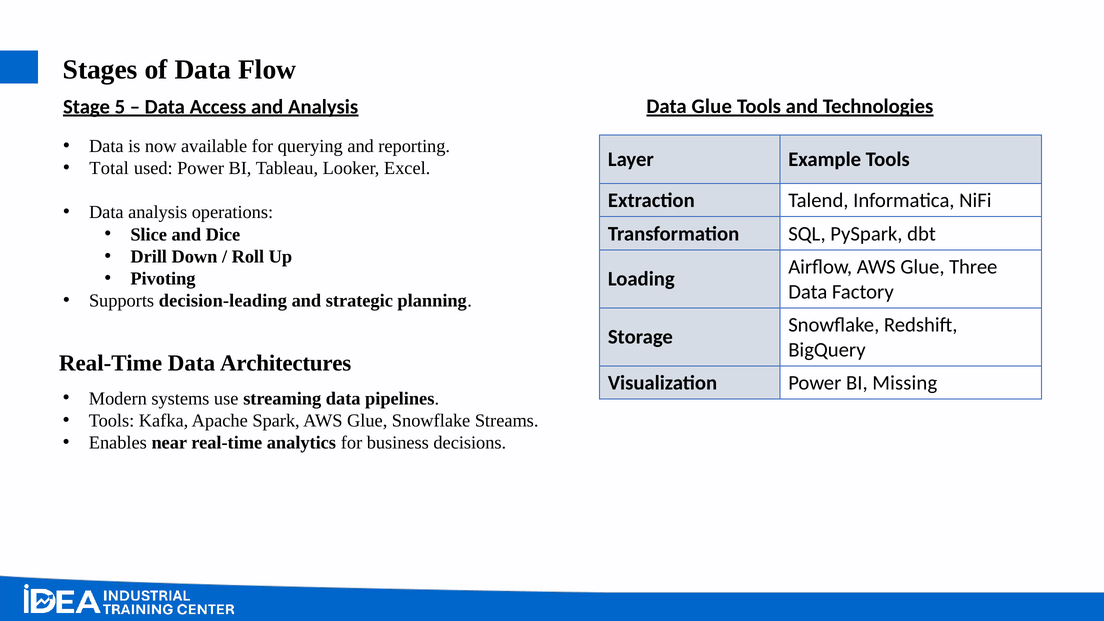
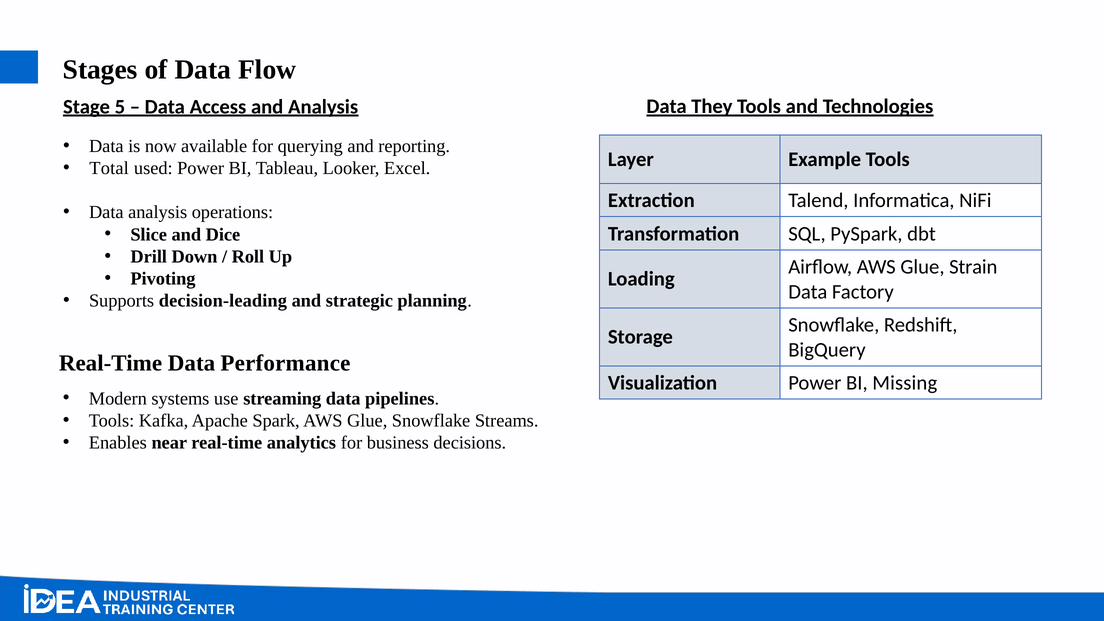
Data Glue: Glue -> They (712, 107)
Three: Three -> Strain (973, 267)
Architectures: Architectures -> Performance (285, 363)
